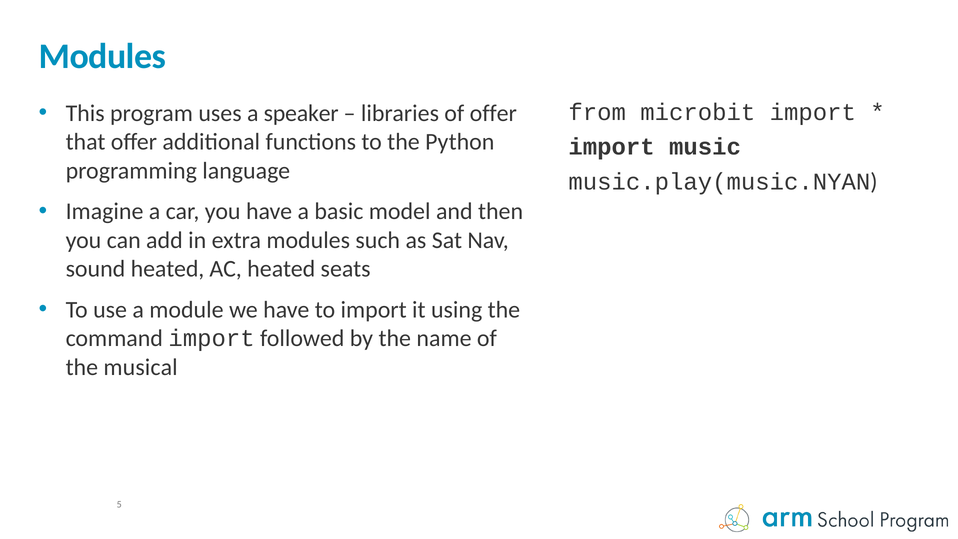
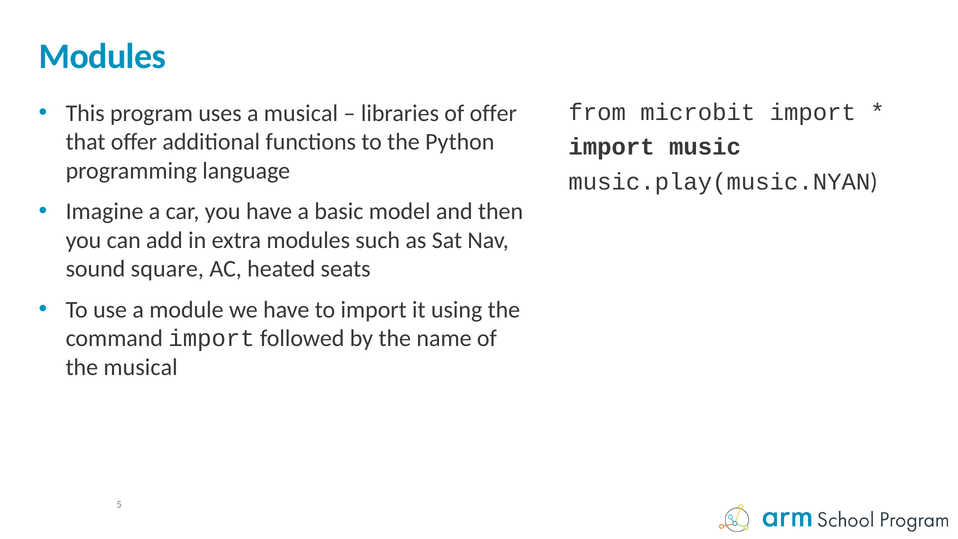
a speaker: speaker -> musical (301, 113)
sound heated: heated -> square (167, 269)
